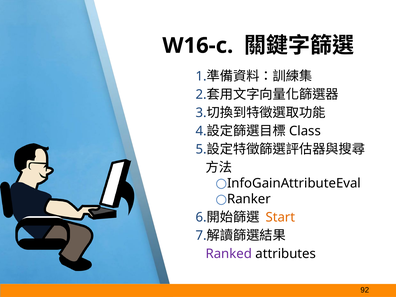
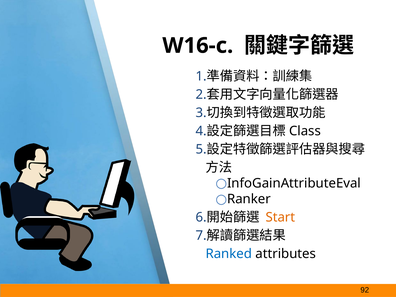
Ranked colour: purple -> blue (229, 254)
